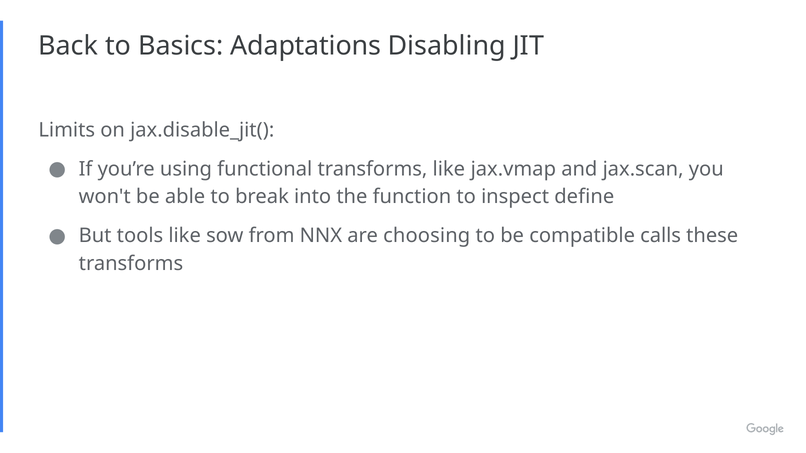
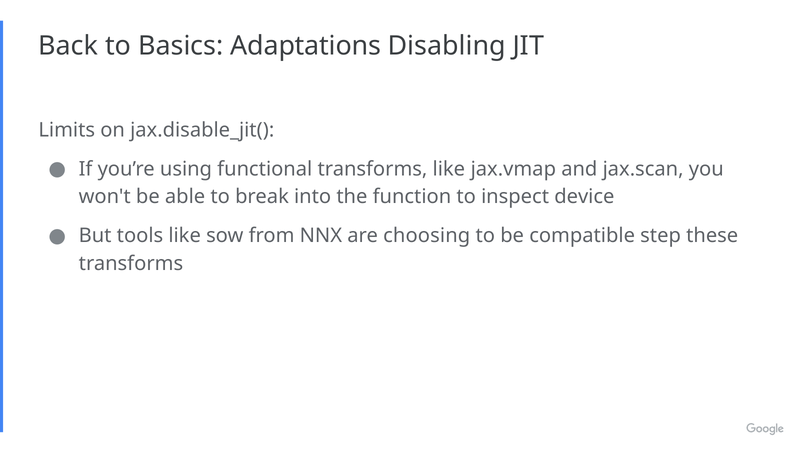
define: define -> device (584, 197)
calls: calls -> step (661, 236)
